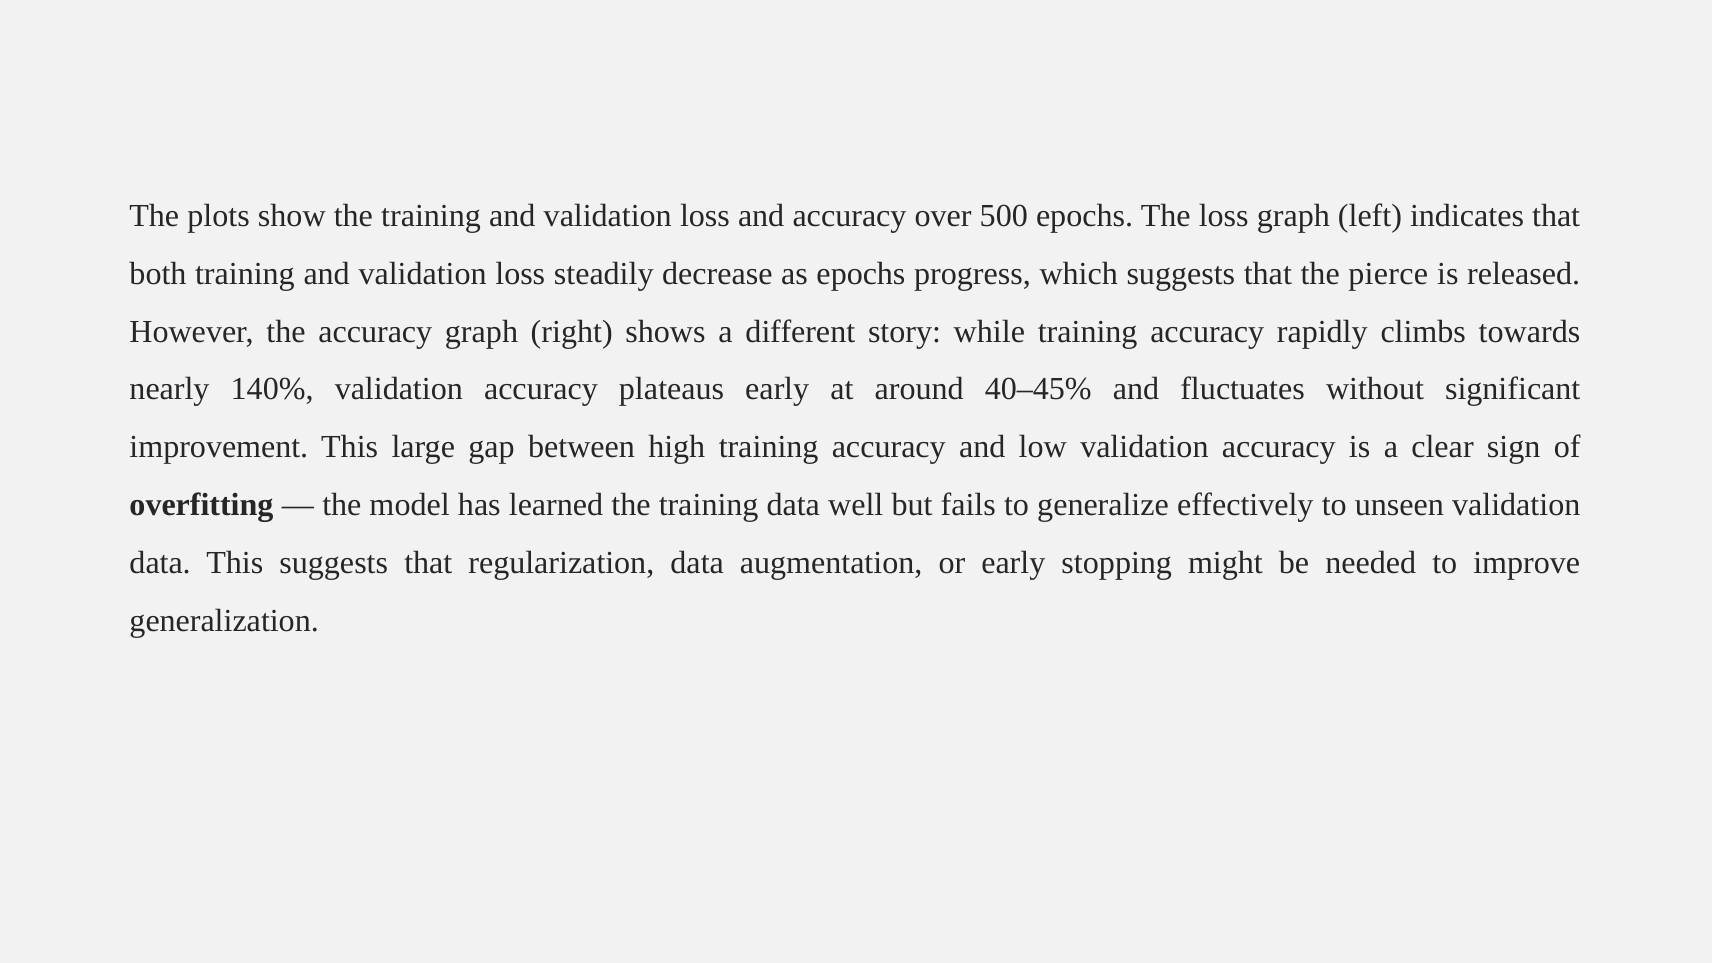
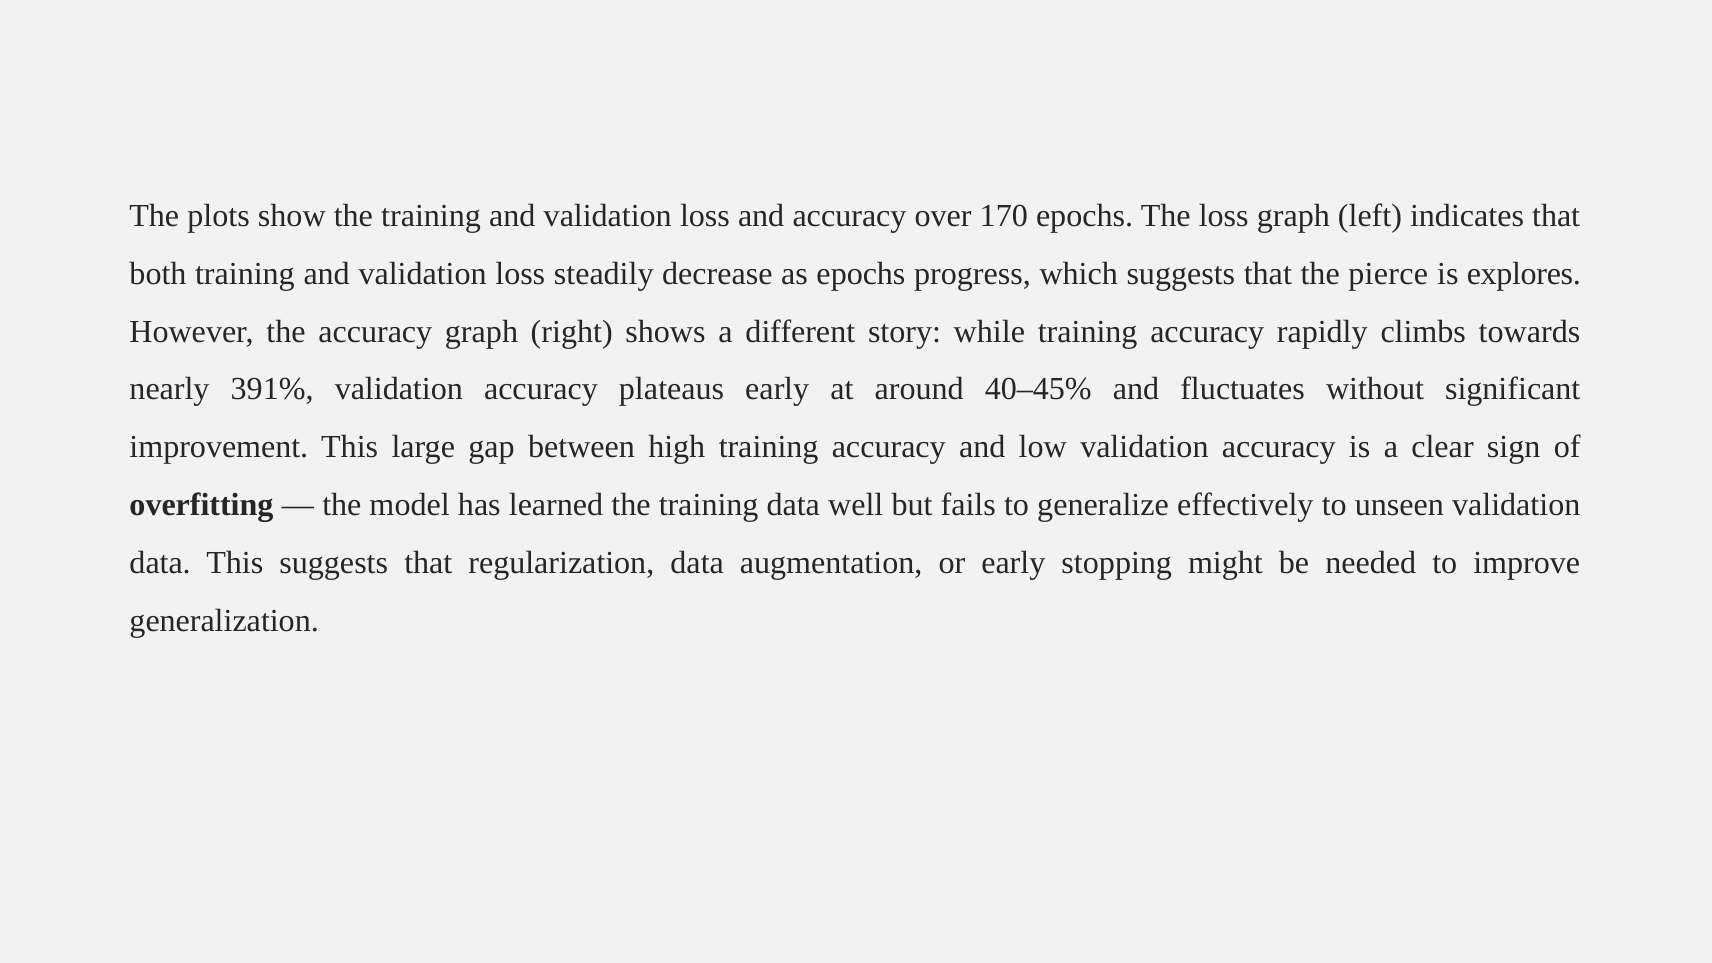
500: 500 -> 170 (1004, 216)
released: released -> explores (1524, 274)
140%: 140% -> 391% (272, 389)
